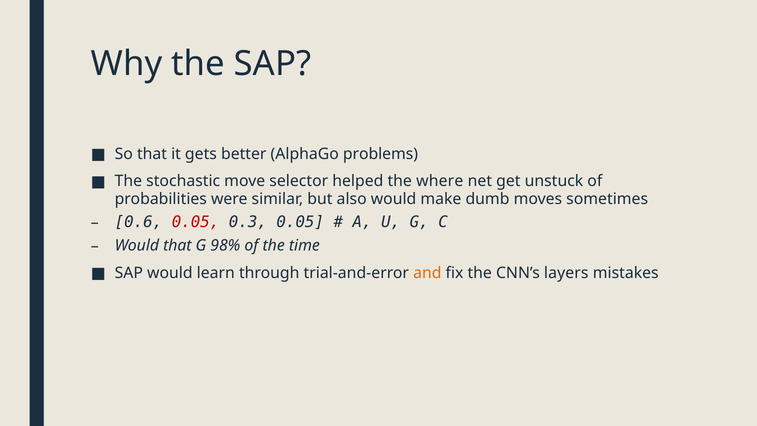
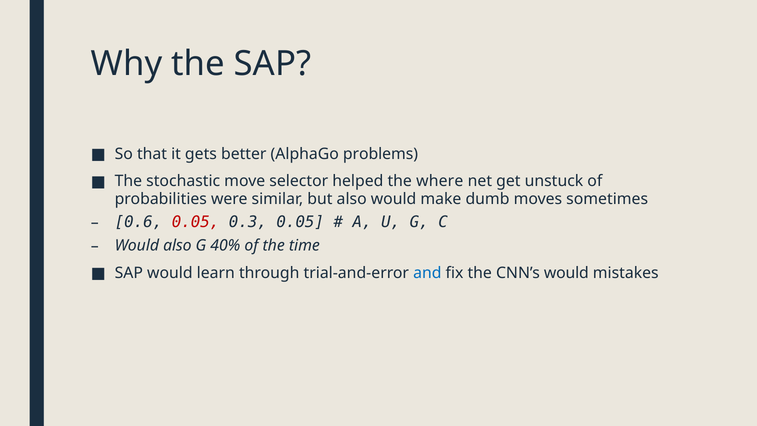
Would that: that -> also (177, 245)
98%: 98% -> 40% (225, 245)
and colour: orange -> blue (427, 273)
CNN’s layers: layers -> would (566, 273)
